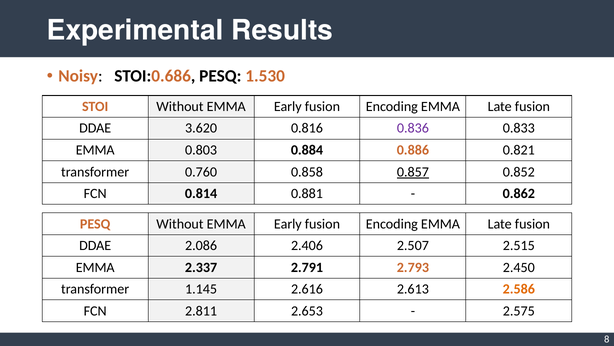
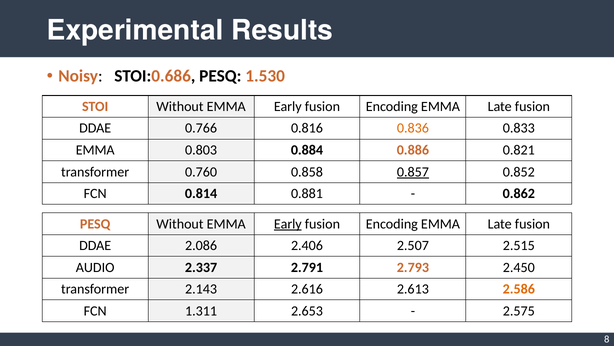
3.620: 3.620 -> 0.766 (201, 128)
0.836 colour: purple -> orange (413, 128)
Early underline: none -> present (288, 223)
EMMA: EMMA -> AUDIO (95, 267)
1.145: 1.145 -> 2.143 (201, 289)
2.811: 2.811 -> 1.311 (201, 310)
